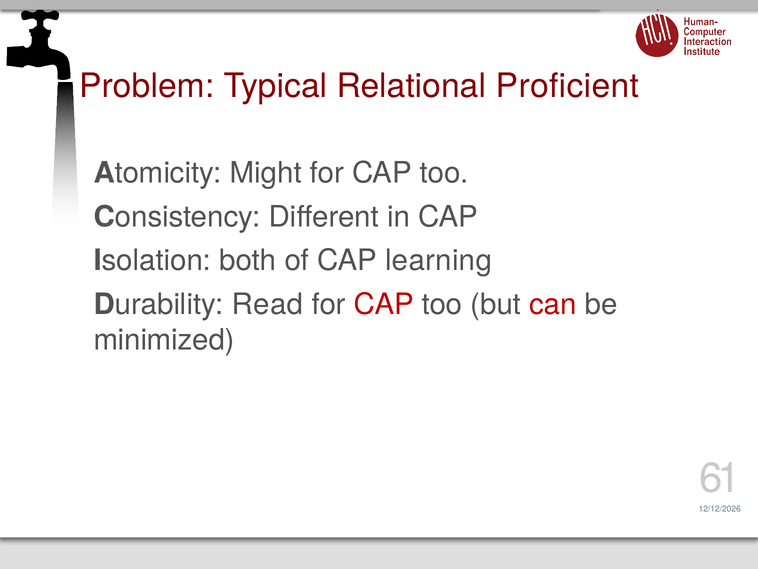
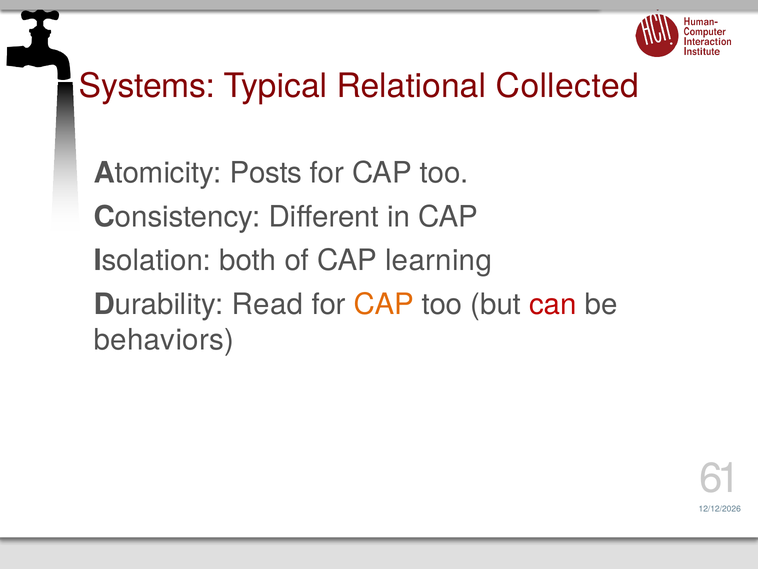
Problem: Problem -> Systems (147, 86)
Proficient: Proficient -> Collected (567, 86)
Might: Might -> Posts (266, 173)
CAP colour: red -> orange (384, 304)
minimized: minimized -> behaviors (164, 340)
